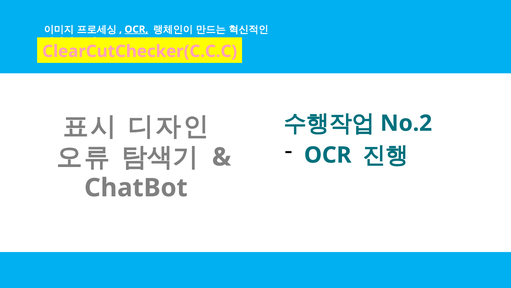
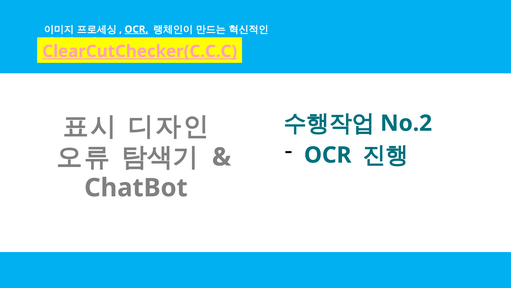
ClearCutChecker(C.C.C underline: none -> present (140, 51)
